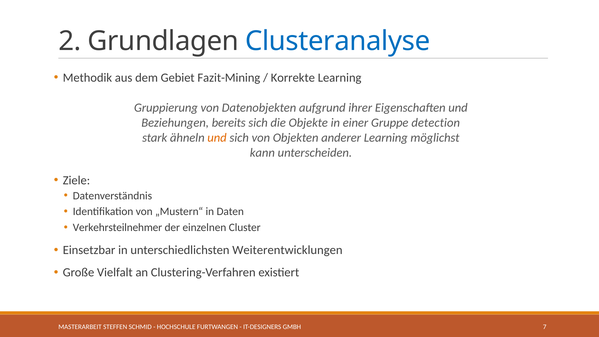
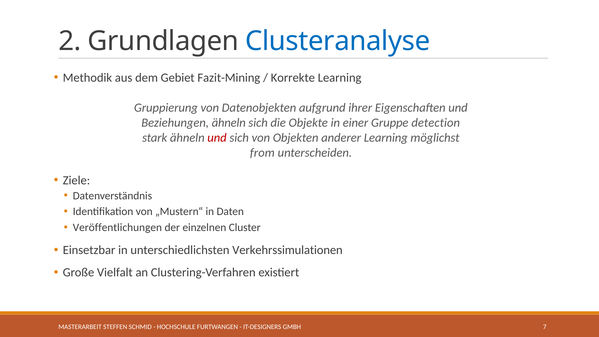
Beziehungen bereits: bereits -> ähneln (229, 123)
und colour: orange -> red (217, 138)
kann: kann -> from (262, 153)
Verkehrsteilnehmer: Verkehrsteilnehmer -> Veröffentlichungen (117, 227)
Weiterentwicklungen: Weiterentwicklungen -> Verkehrssimulationen (287, 250)
